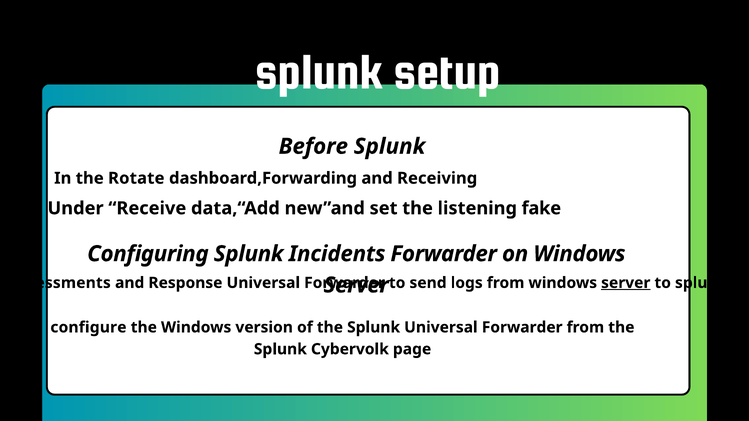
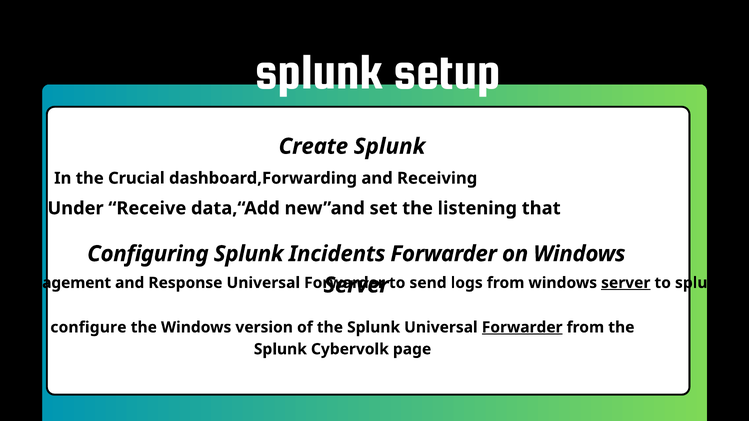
Before: Before -> Create (313, 147)
Rotate: Rotate -> Crucial (136, 178)
fake: fake -> that (541, 208)
Assessments: Assessments -> Management (60, 283)
Forwarder underline: none -> present (522, 328)
